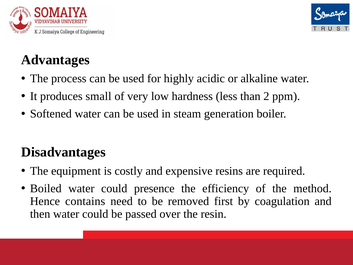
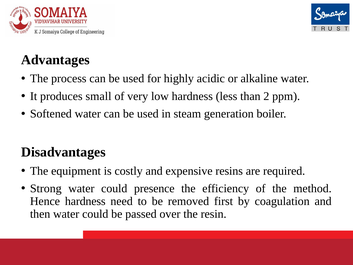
Boiled: Boiled -> Strong (46, 188)
Hence contains: contains -> hardness (85, 201)
